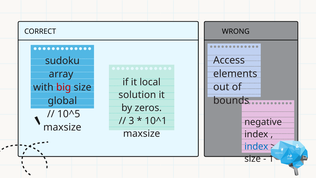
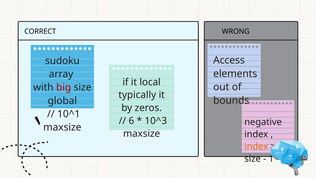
solution: solution -> typically (137, 95)
10^5: 10^5 -> 10^1 (69, 114)
3: 3 -> 6 (131, 121)
10^1: 10^1 -> 10^3 (156, 121)
index colour: blue -> orange (256, 146)
